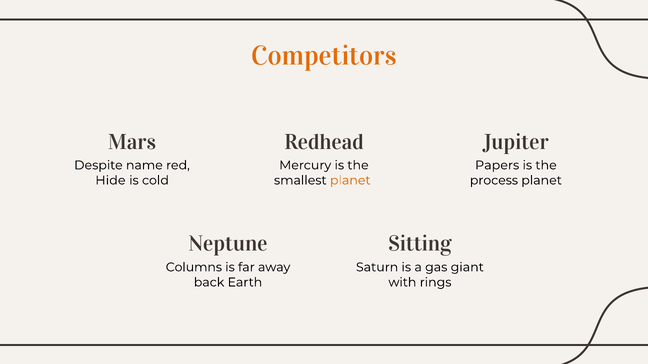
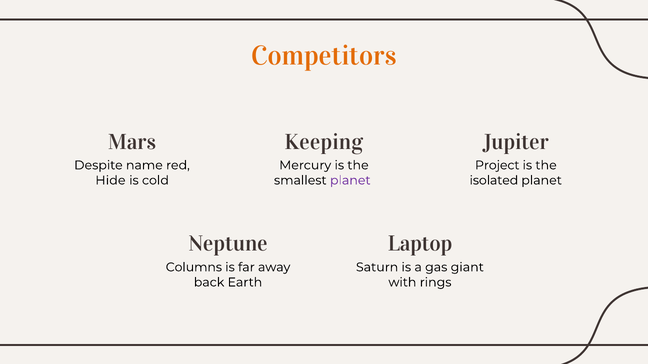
Redhead: Redhead -> Keeping (324, 142)
Papers: Papers -> Project (497, 165)
planet colour: orange -> purple (350, 181)
process: process -> isolated (494, 181)
Sitting: Sitting -> Laptop (420, 244)
